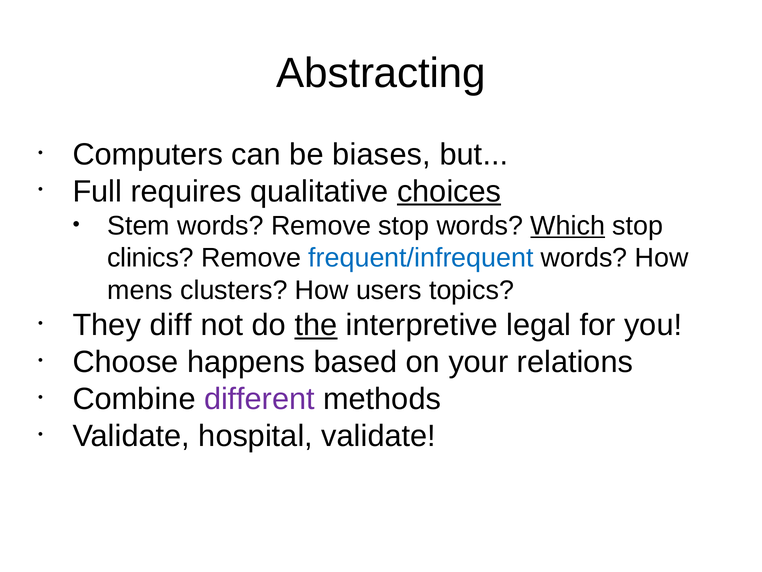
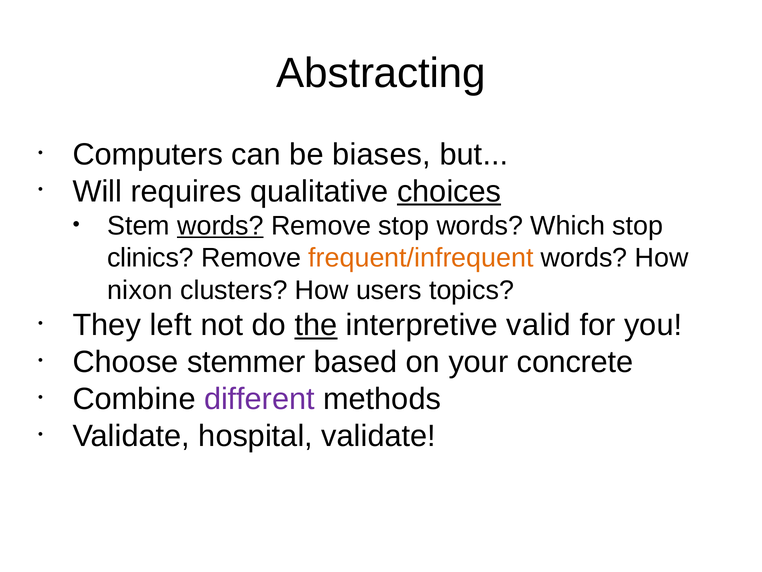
Full: Full -> Will (97, 191)
words underline: none -> present (220, 225)
Which underline: present -> none (568, 225)
frequent/infrequent colour: blue -> orange (421, 258)
mens: mens -> nixon (140, 290)
diff: diff -> left (171, 325)
legal: legal -> valid (539, 325)
happens: happens -> stemmer (246, 362)
relations: relations -> concrete (575, 362)
